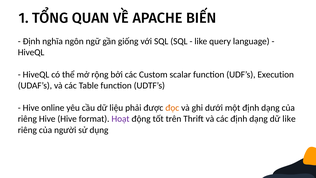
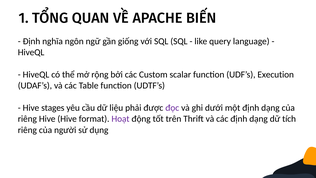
online: online -> stages (53, 108)
đọc colour: orange -> purple (172, 108)
dữ like: like -> tích (289, 119)
